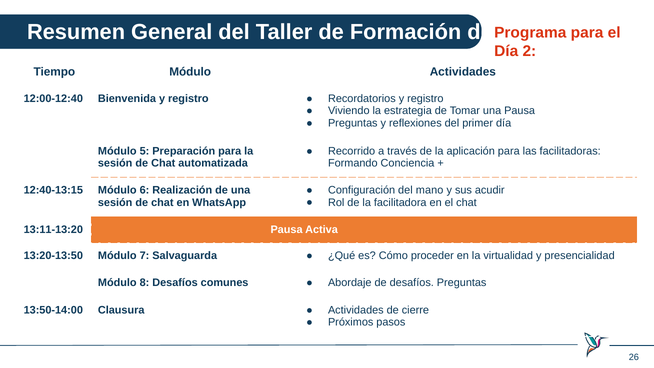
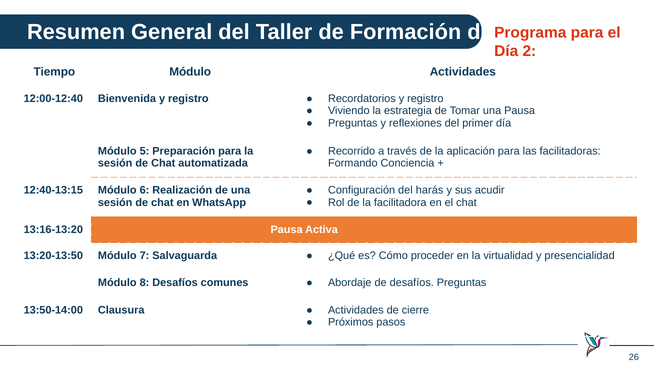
mano: mano -> harás (430, 190)
13:11-13:20: 13:11-13:20 -> 13:16-13:20 (53, 229)
